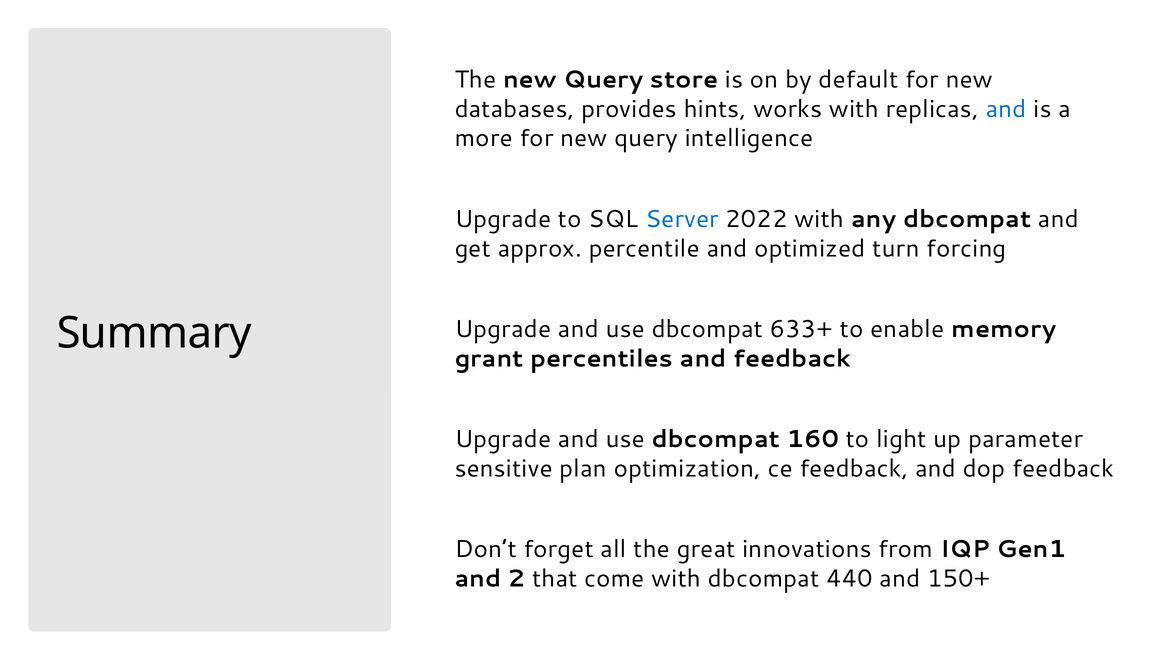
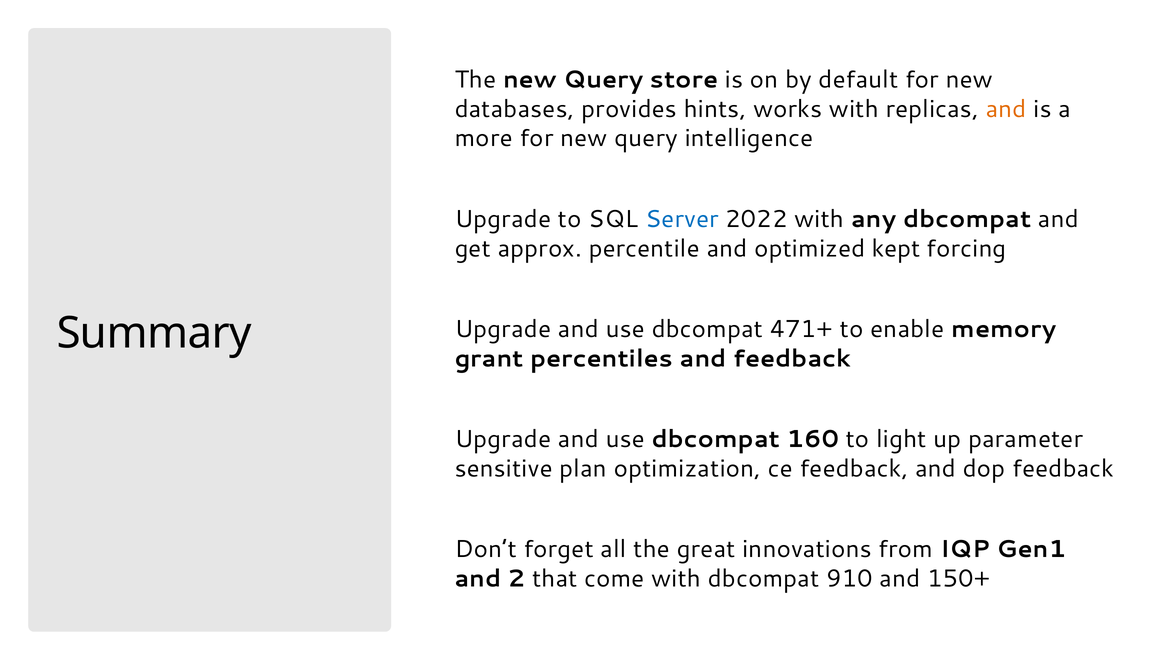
and colour: blue -> orange (1006, 109)
turn: turn -> kept (896, 248)
633+: 633+ -> 471+ (801, 329)
440: 440 -> 910 (849, 578)
